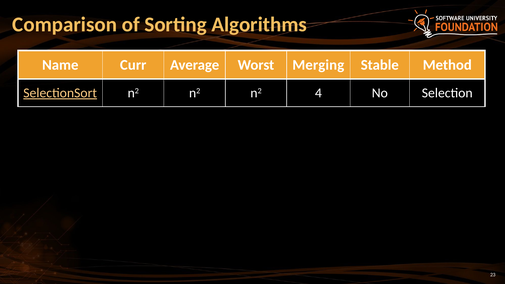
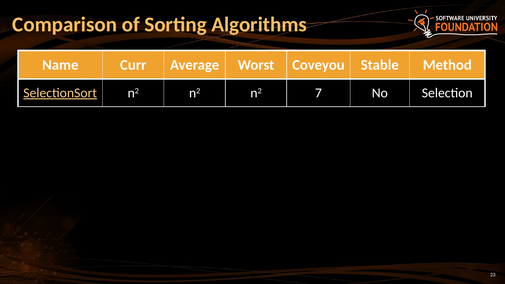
Merging: Merging -> Coveyou (318, 65)
4: 4 -> 7 (318, 93)
